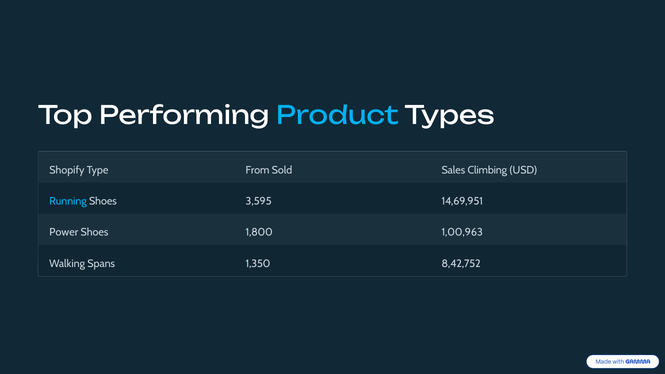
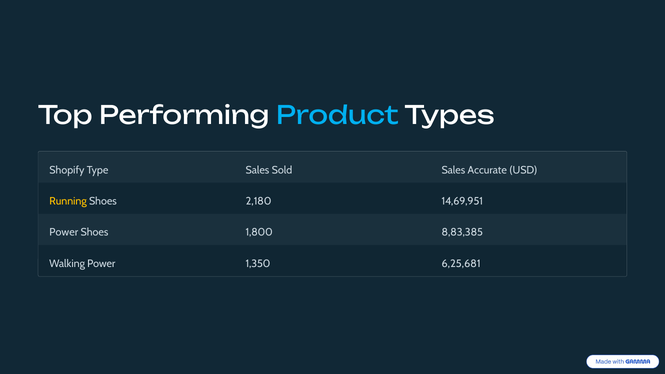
Type From: From -> Sales (257, 170)
Climbing: Climbing -> Accurate (487, 170)
Running colour: light blue -> yellow (68, 201)
3,595: 3,595 -> 2,180 (259, 201)
1,00,963: 1,00,963 -> 8,83,385 (462, 232)
Walking Spans: Spans -> Power (101, 264)
8,42,752: 8,42,752 -> 6,25,681 (461, 264)
